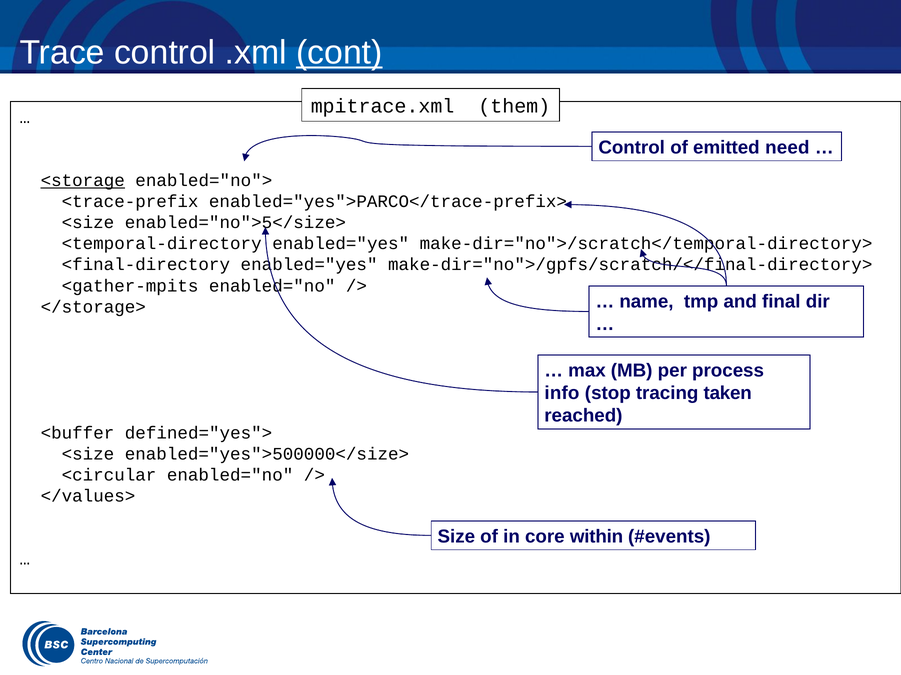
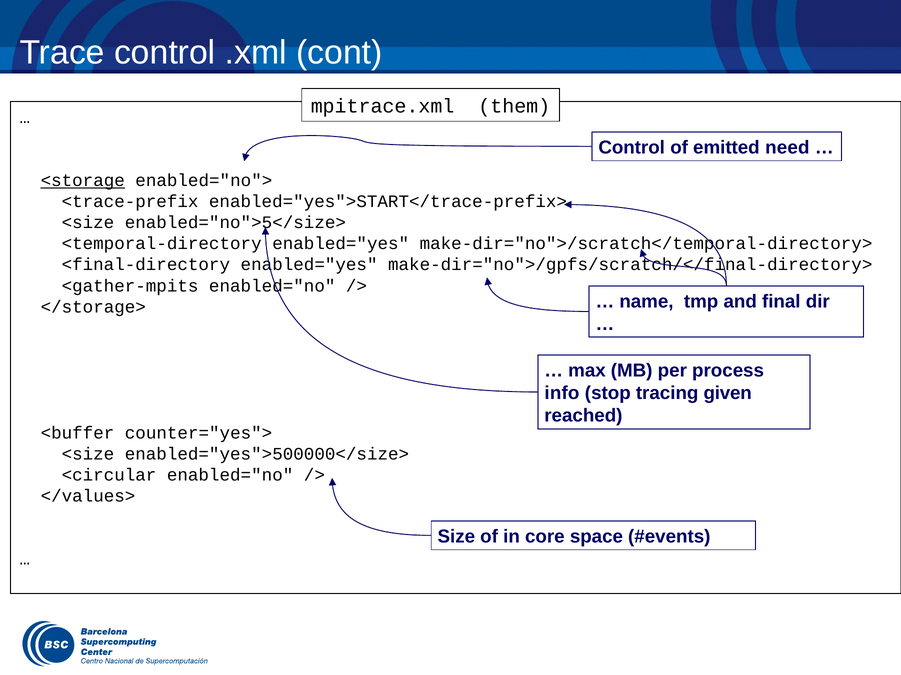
cont underline: present -> none (339, 53)
enabled="yes">PARCO</trace-prefix>: enabled="yes">PARCO</trace-prefix> -> enabled="yes">START</trace-prefix> (388, 202)
taken: taken -> given (728, 394)
defined="yes">: defined="yes"> -> counter="yes"> (199, 433)
within: within -> space (596, 537)
